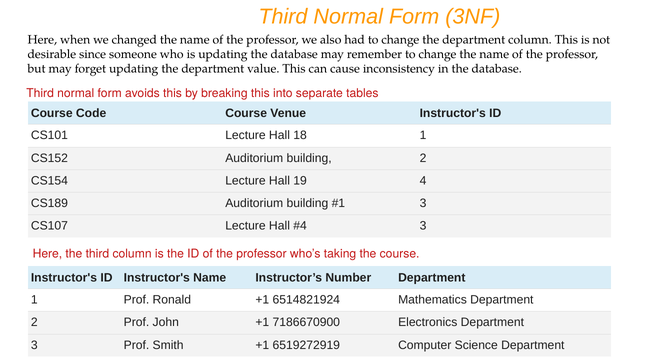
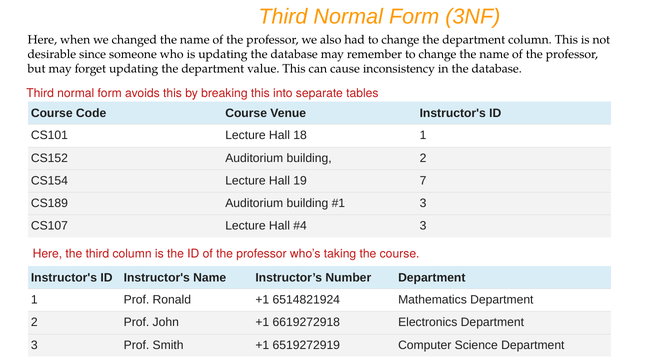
4: 4 -> 7 (423, 181)
7186670900: 7186670900 -> 6619272918 (306, 322)
